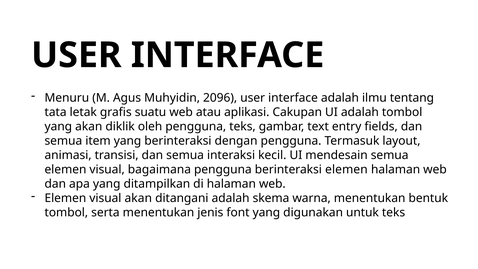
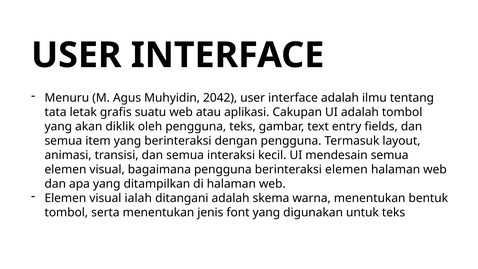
2096: 2096 -> 2042 (220, 98)
visual akan: akan -> ialah (138, 198)
